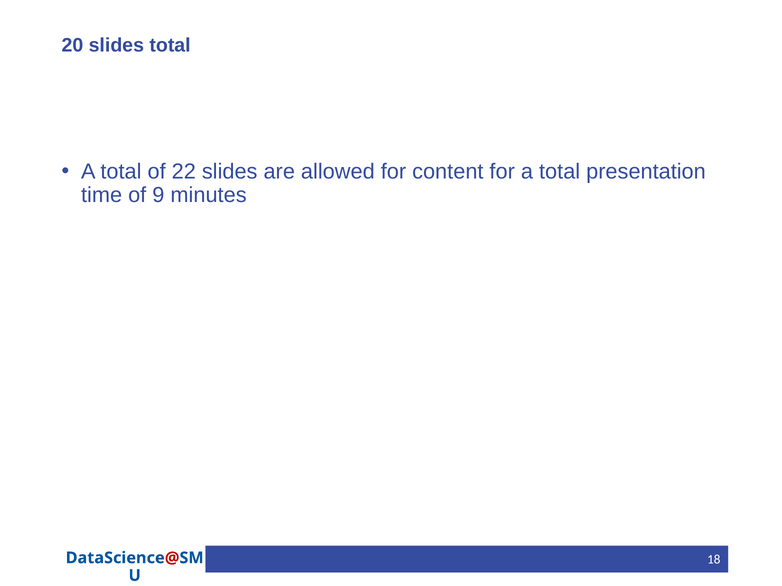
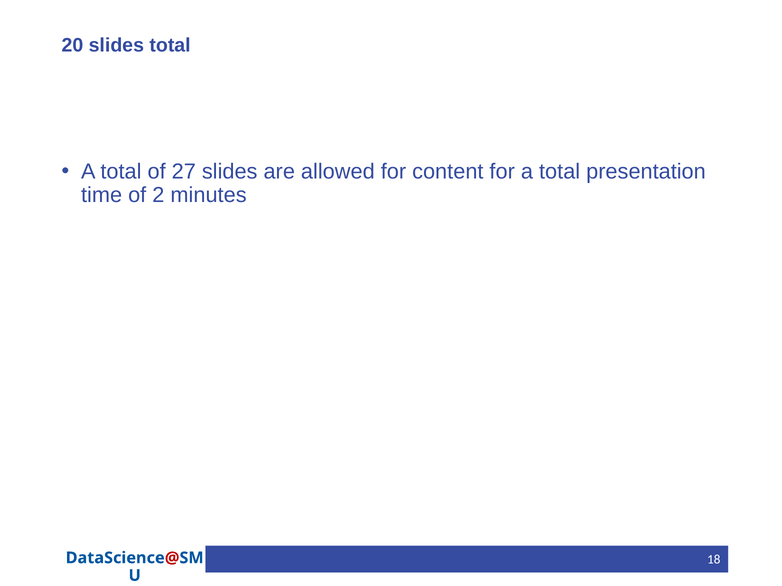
22: 22 -> 27 (184, 172)
9: 9 -> 2 (158, 195)
